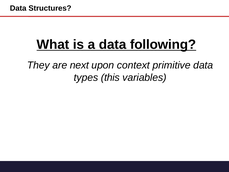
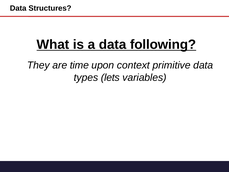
next: next -> time (79, 65)
this: this -> lets (110, 77)
